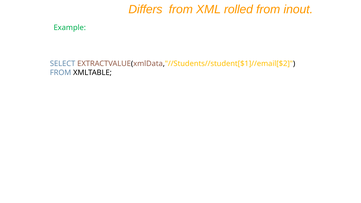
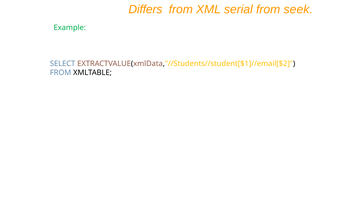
rolled: rolled -> serial (238, 9)
inout: inout -> seek (298, 9)
